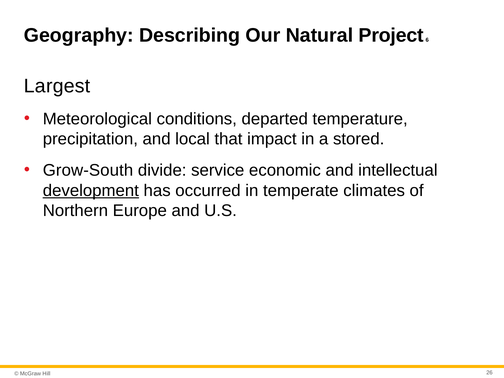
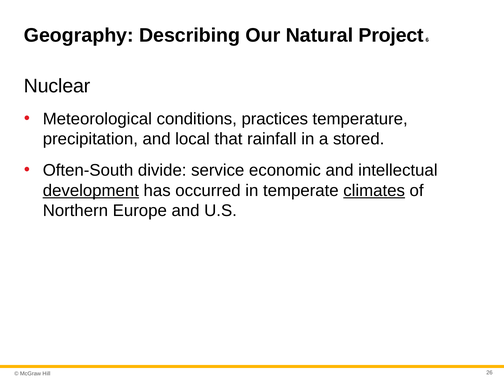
Largest: Largest -> Nuclear (57, 86)
departed: departed -> practices (275, 119)
impact: impact -> rainfall (272, 139)
Grow-South: Grow-South -> Often-South (88, 170)
climates underline: none -> present (374, 190)
